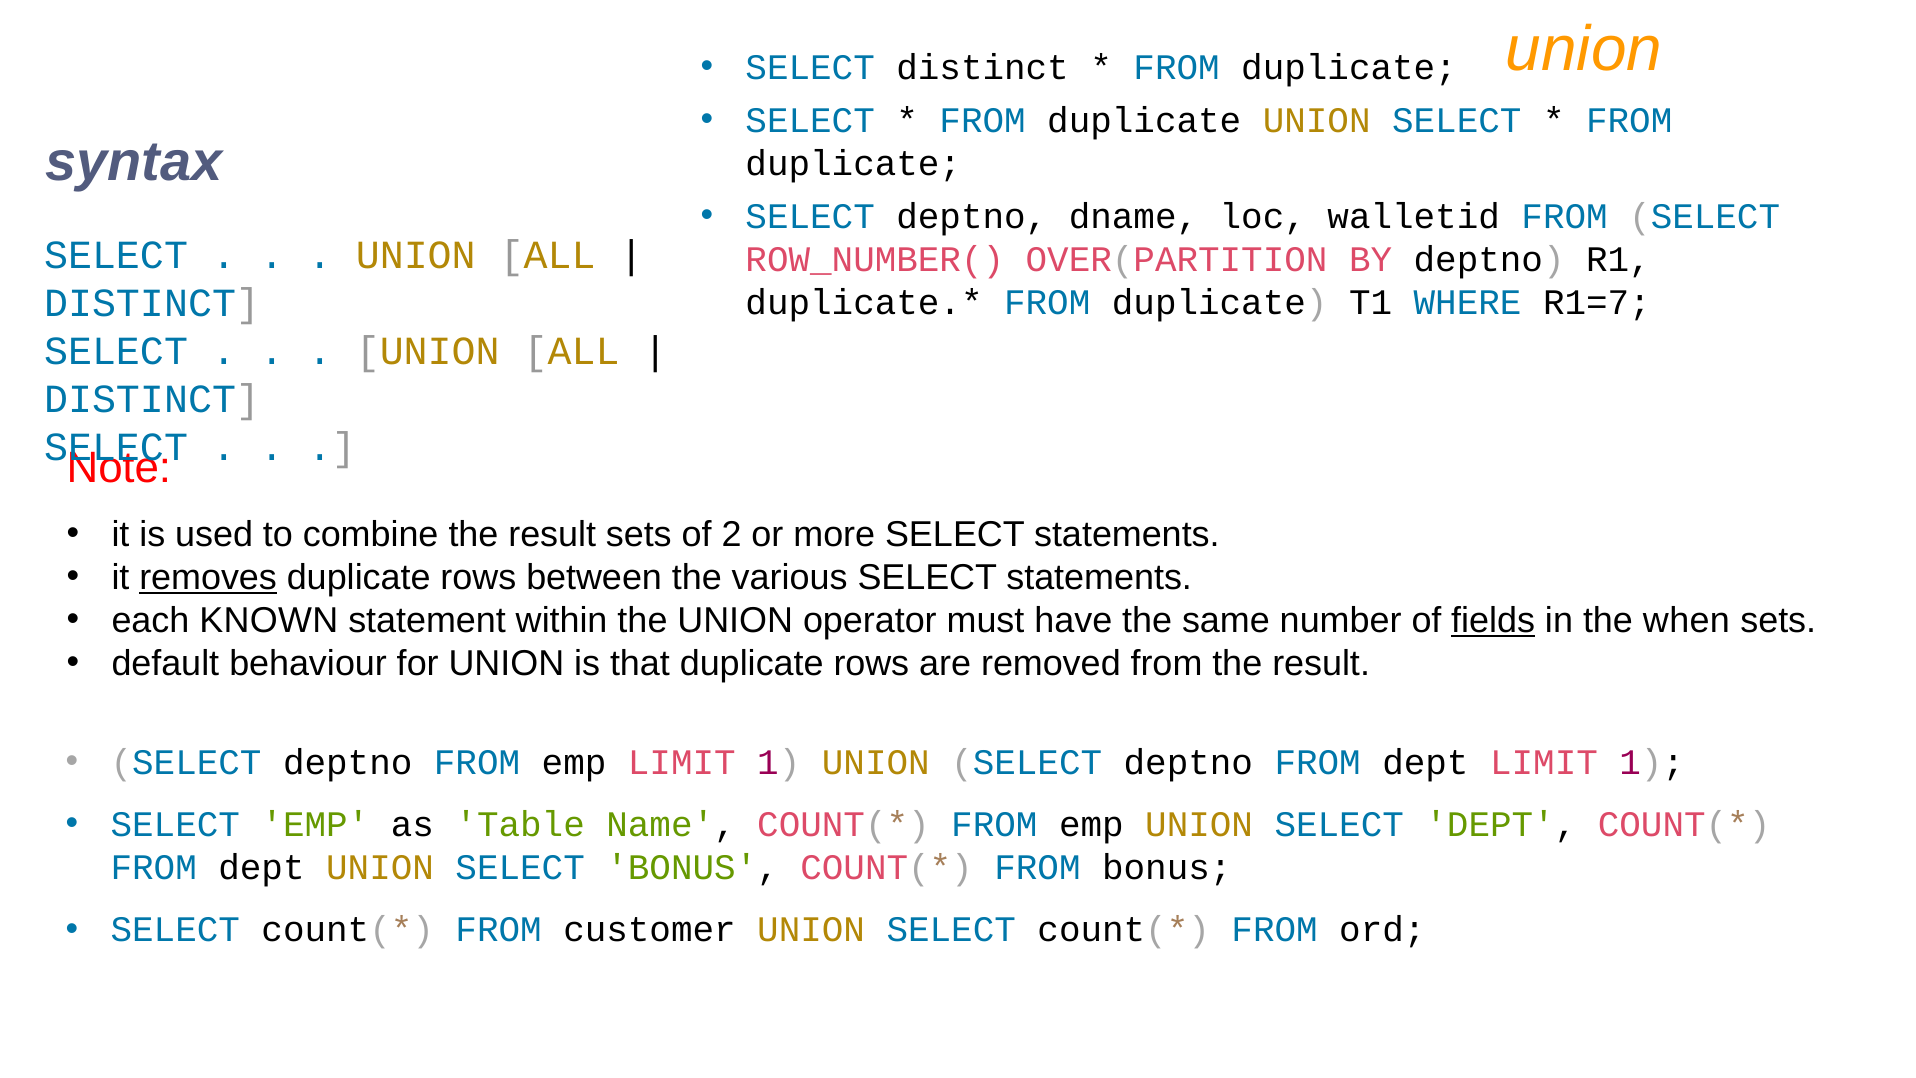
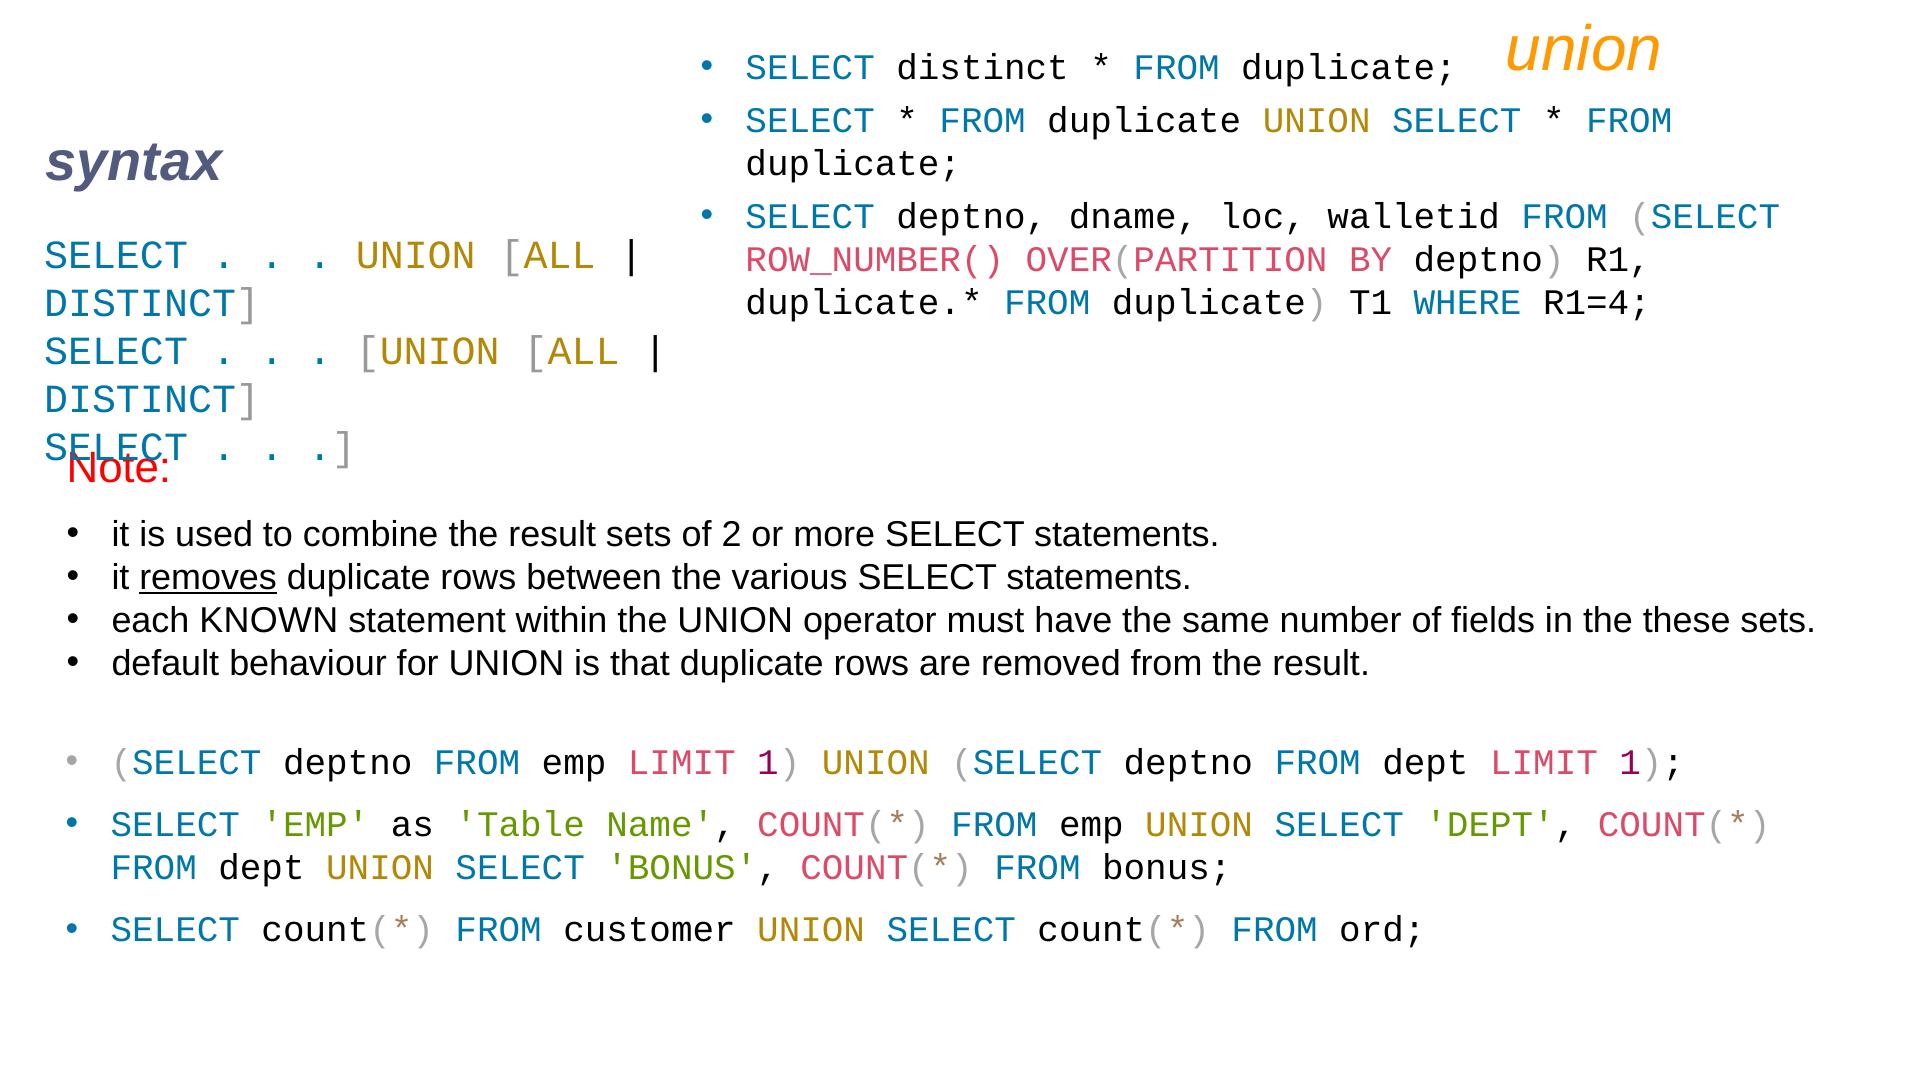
R1=7: R1=7 -> R1=4 (1597, 302)
fields underline: present -> none (1493, 620)
when: when -> these (1687, 620)
